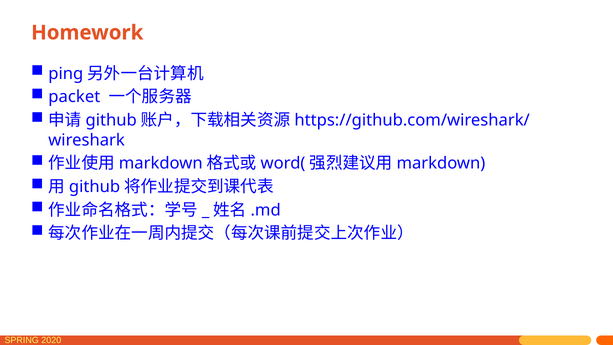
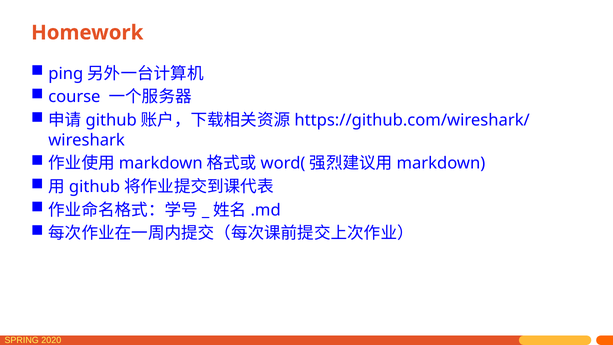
packet: packet -> course (74, 97)
